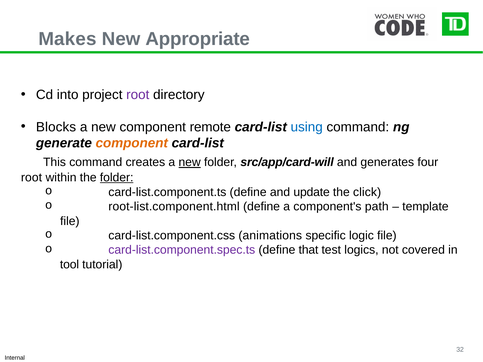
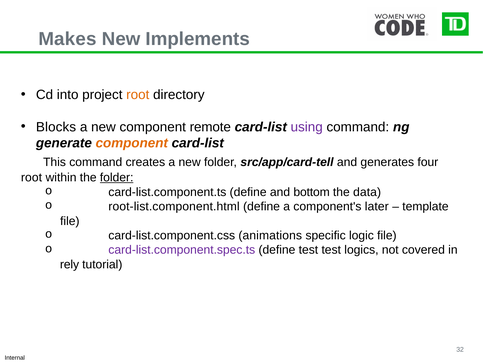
Appropriate: Appropriate -> Implements (198, 39)
root colour: purple -> orange (138, 95)
using colour: blue -> purple (307, 127)
new underline: present -> none (190, 162)
src/app/card-will: src/app/card-will -> src/app/card-tell (287, 162)
update: update -> bottom (312, 192)
click: click -> data (367, 192)
path: path -> later (377, 207)
define that: that -> test (308, 250)
tool: tool -> rely (70, 265)
